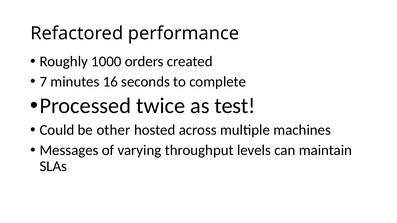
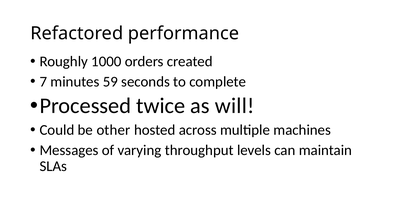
16: 16 -> 59 (110, 82)
test: test -> will (235, 106)
